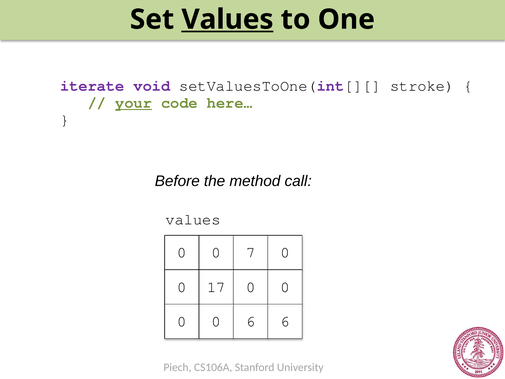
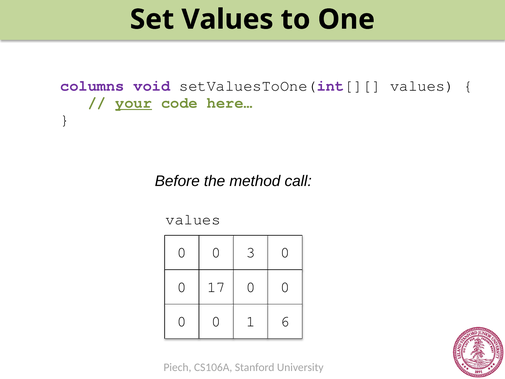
Values underline: present -> none (227, 19)
iterate: iterate -> columns (92, 86)
setValuesToOne(int[][ stroke: stroke -> values (422, 86)
7: 7 -> 3 (251, 252)
0 6: 6 -> 1 (251, 321)
